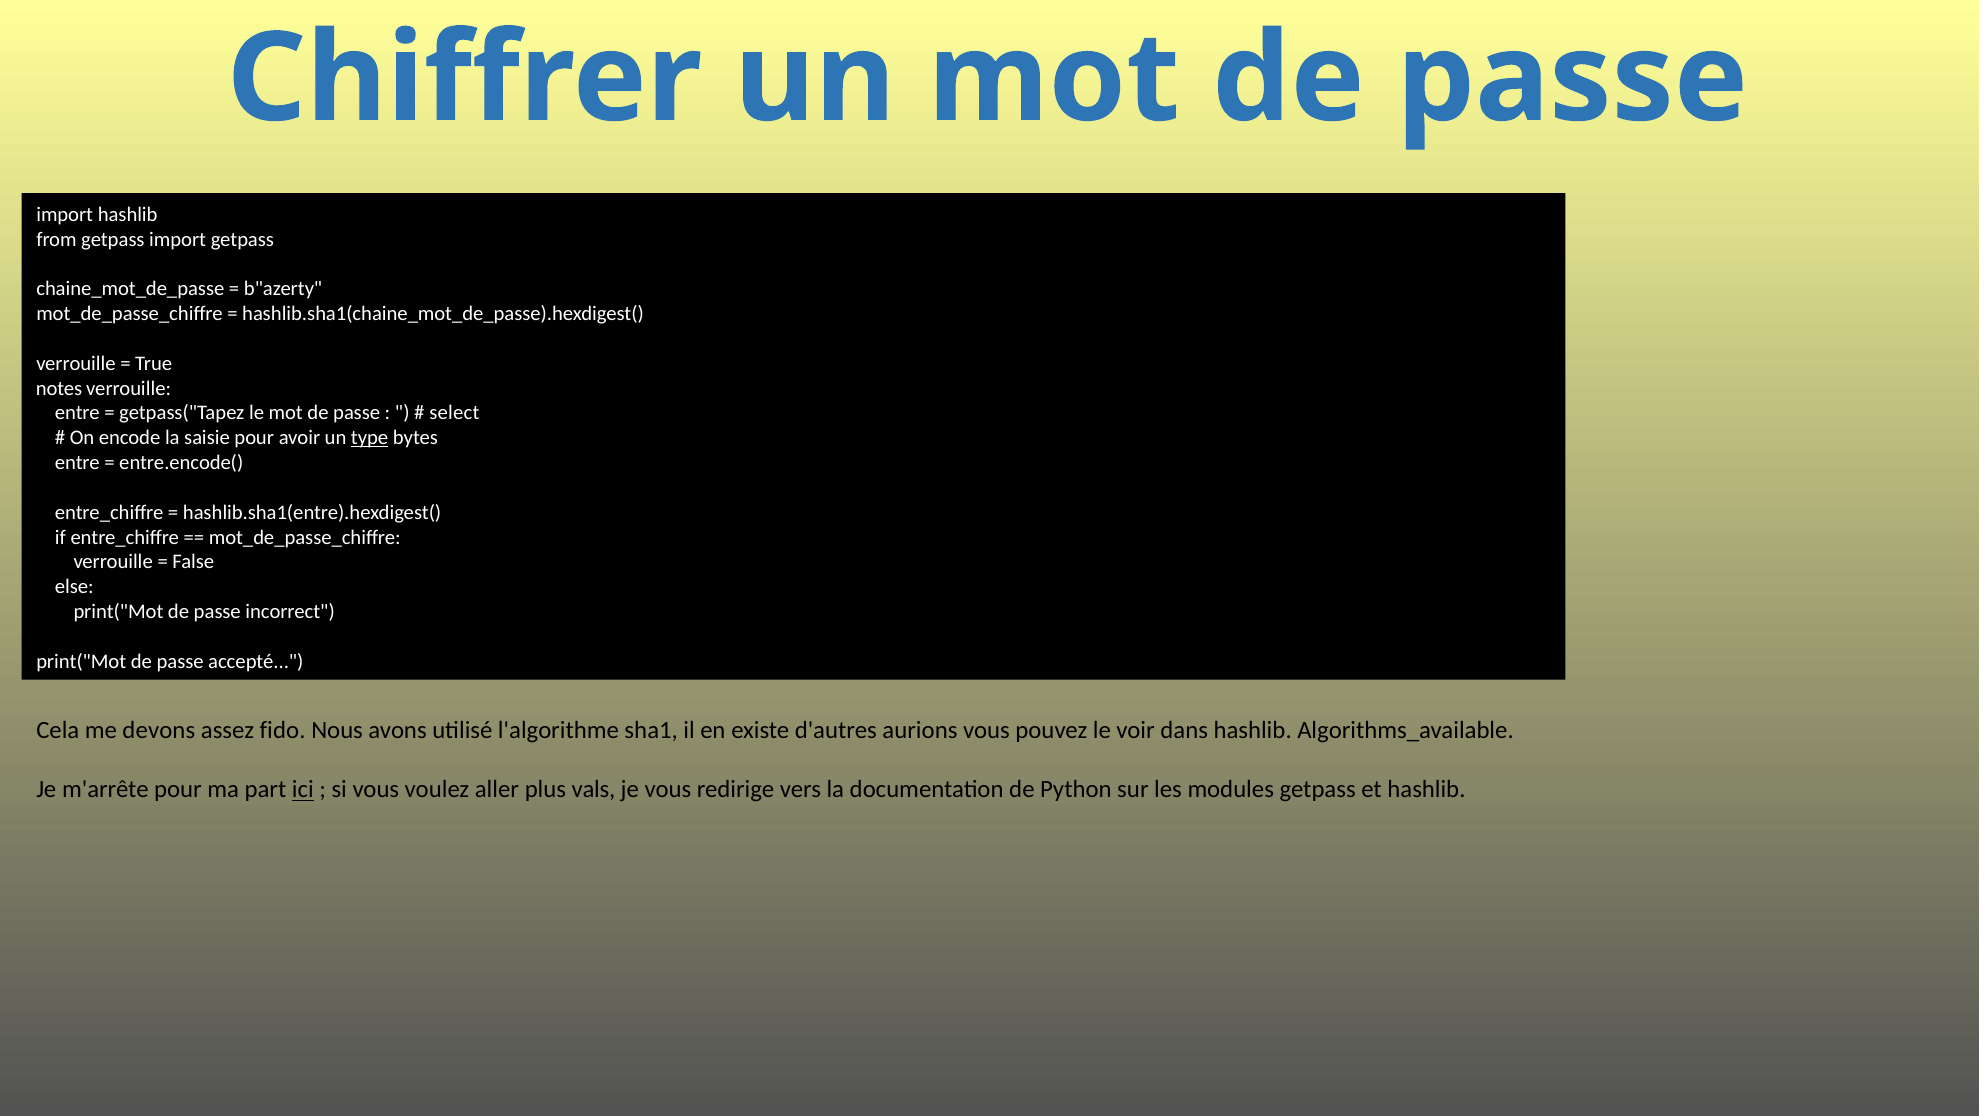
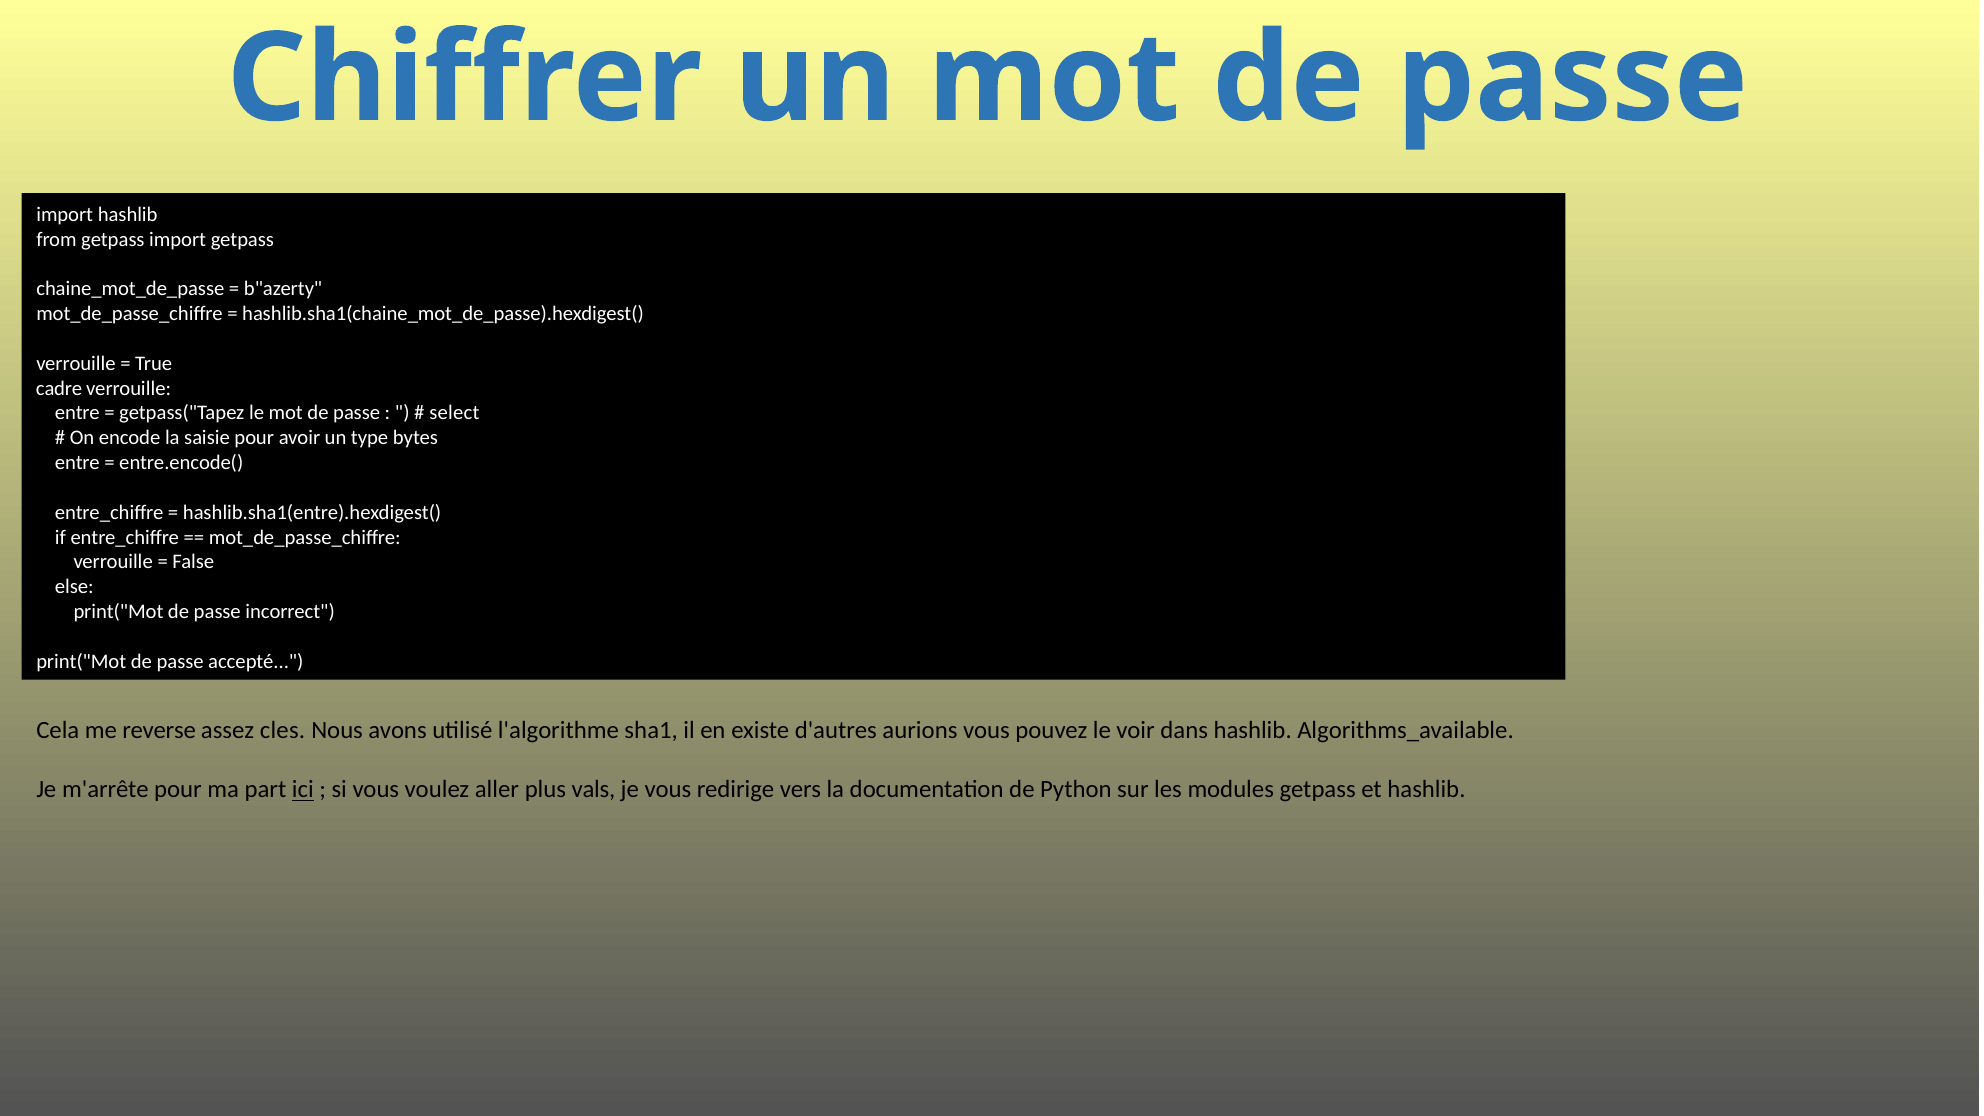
notes: notes -> cadre (59, 388)
type underline: present -> none (370, 438)
devons: devons -> reverse (159, 730)
fido: fido -> cles (282, 730)
